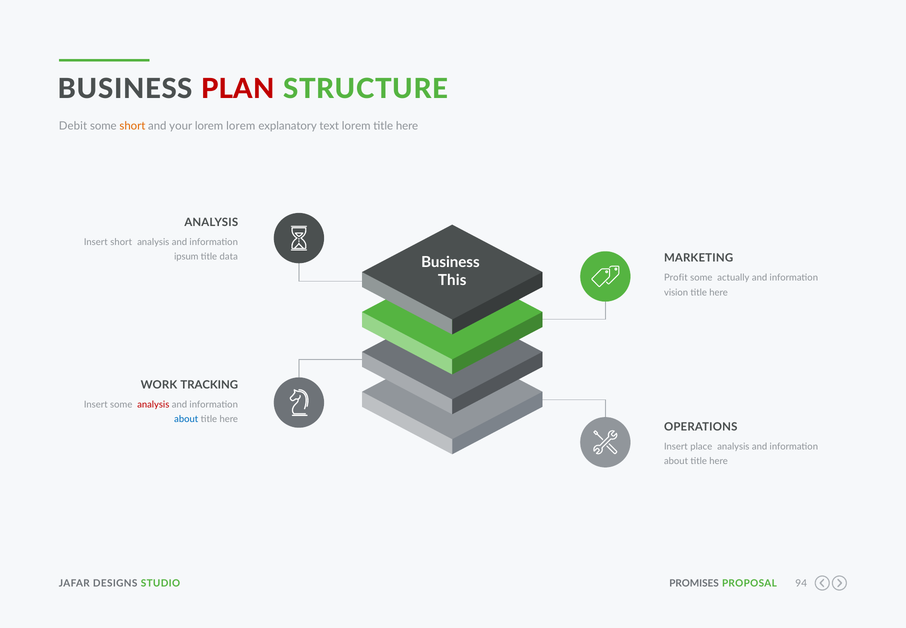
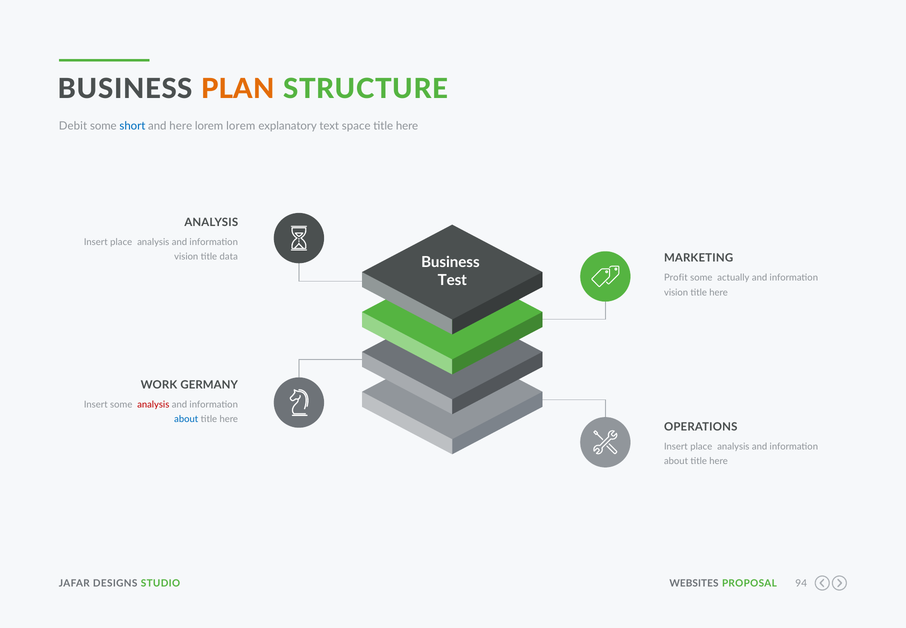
PLAN colour: red -> orange (238, 89)
short colour: orange -> blue (132, 126)
and your: your -> here (181, 126)
text lorem: lorem -> space (356, 126)
short: short -> place (121, 242)
ipsum: ipsum -> vision (186, 256)
This: This -> Test (452, 280)
TRACKING: TRACKING -> GERMANY (209, 384)
PROMISES: PROMISES -> WEBSITES (694, 583)
